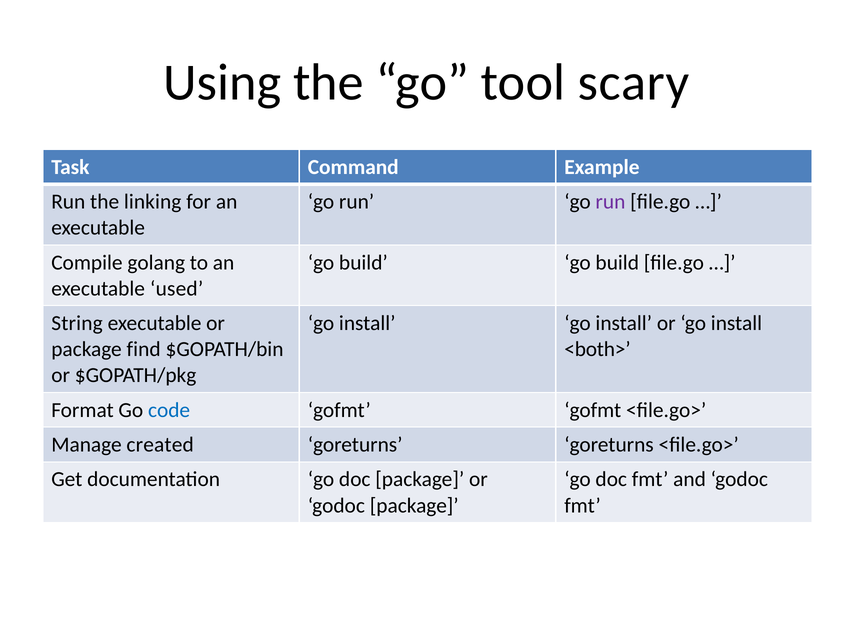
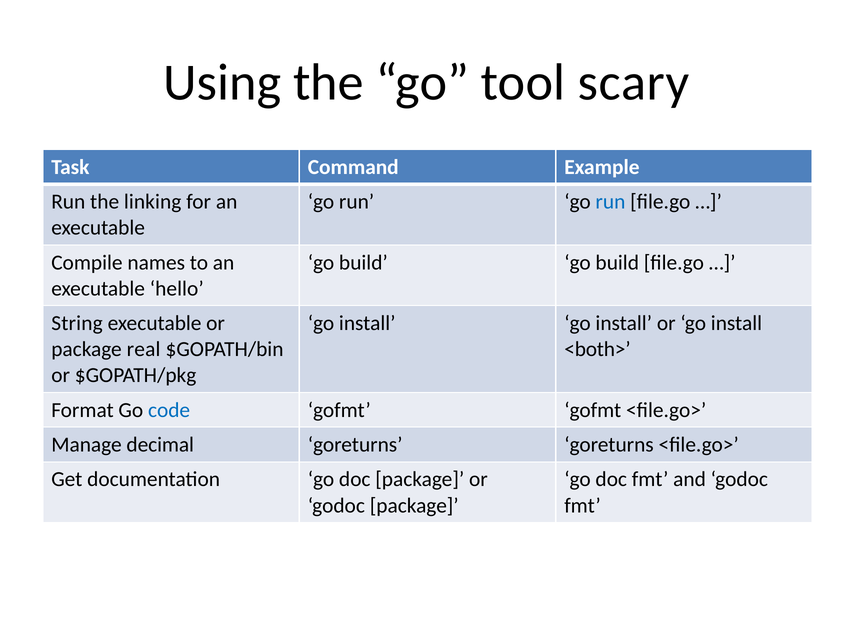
run colour: purple -> blue (610, 202)
golang: golang -> names (156, 263)
used: used -> hello (177, 289)
find: find -> real (144, 349)
created: created -> decimal (160, 445)
